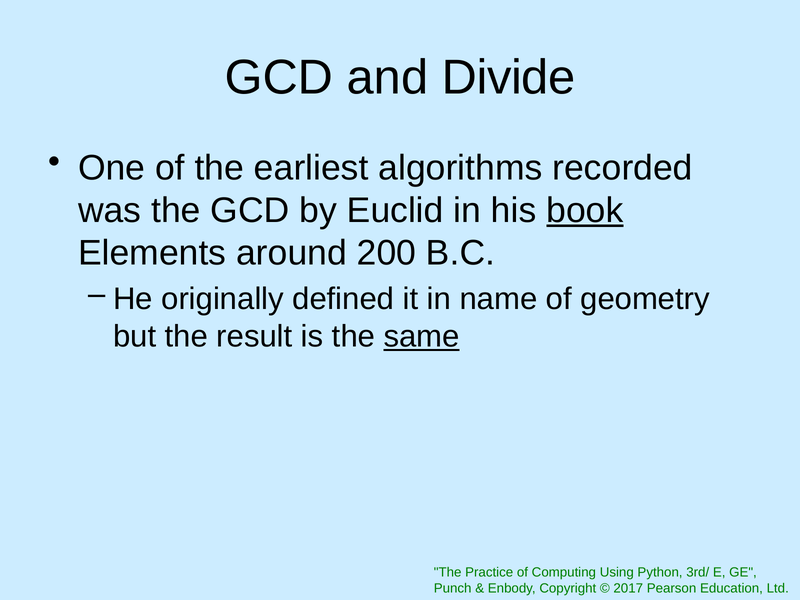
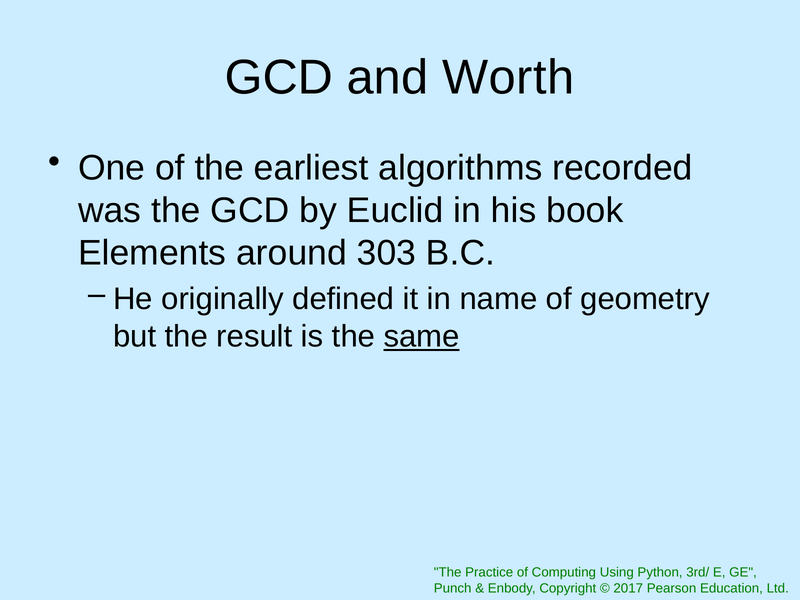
Divide: Divide -> Worth (508, 77)
book underline: present -> none (585, 211)
200: 200 -> 303 (386, 253)
